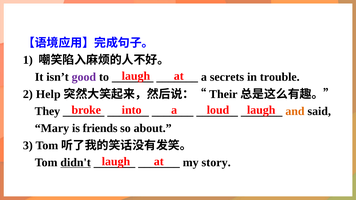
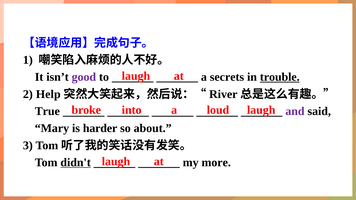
trouble underline: none -> present (280, 77)
Their: Their -> River (223, 94)
They: They -> True (47, 111)
and colour: orange -> purple (295, 111)
friends: friends -> harder (100, 128)
story: story -> more (216, 163)
